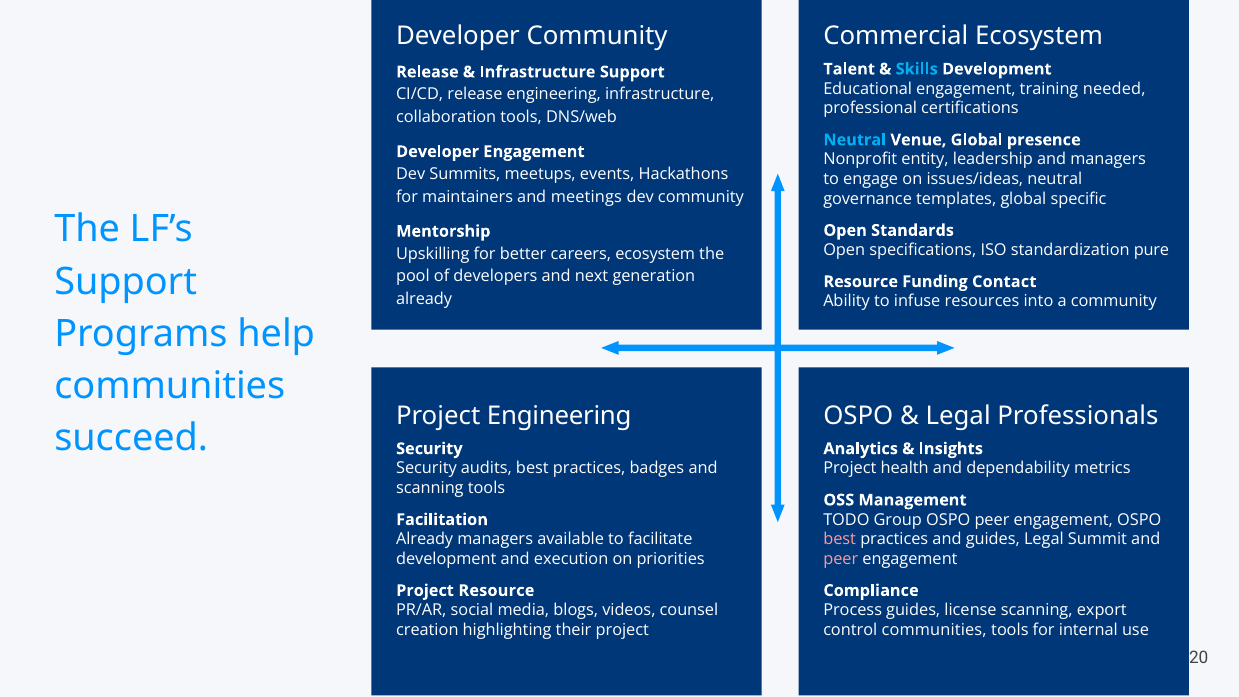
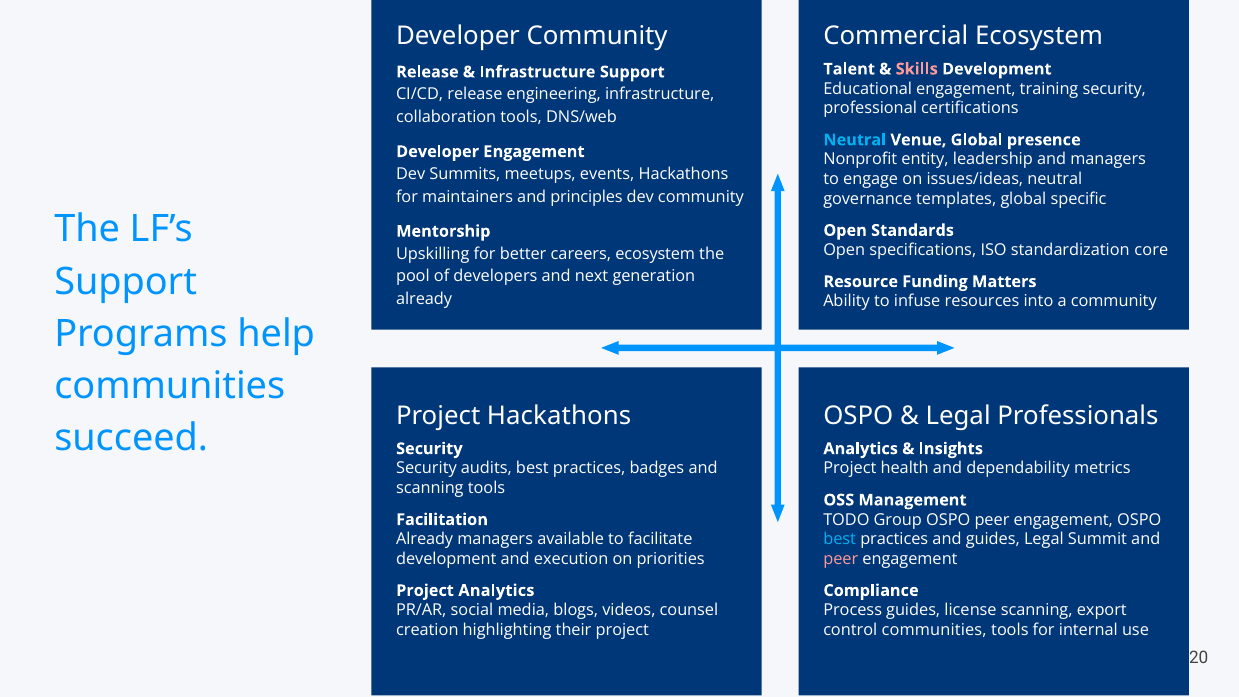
Skills colour: light blue -> pink (917, 69)
training needed: needed -> security (1114, 89)
meetings: meetings -> principles (587, 197)
pure: pure -> core (1151, 250)
Contact: Contact -> Matters (1004, 282)
Project Engineering: Engineering -> Hackathons (559, 416)
best colour: pink -> light blue (840, 539)
Project Resource: Resource -> Analytics (496, 590)
